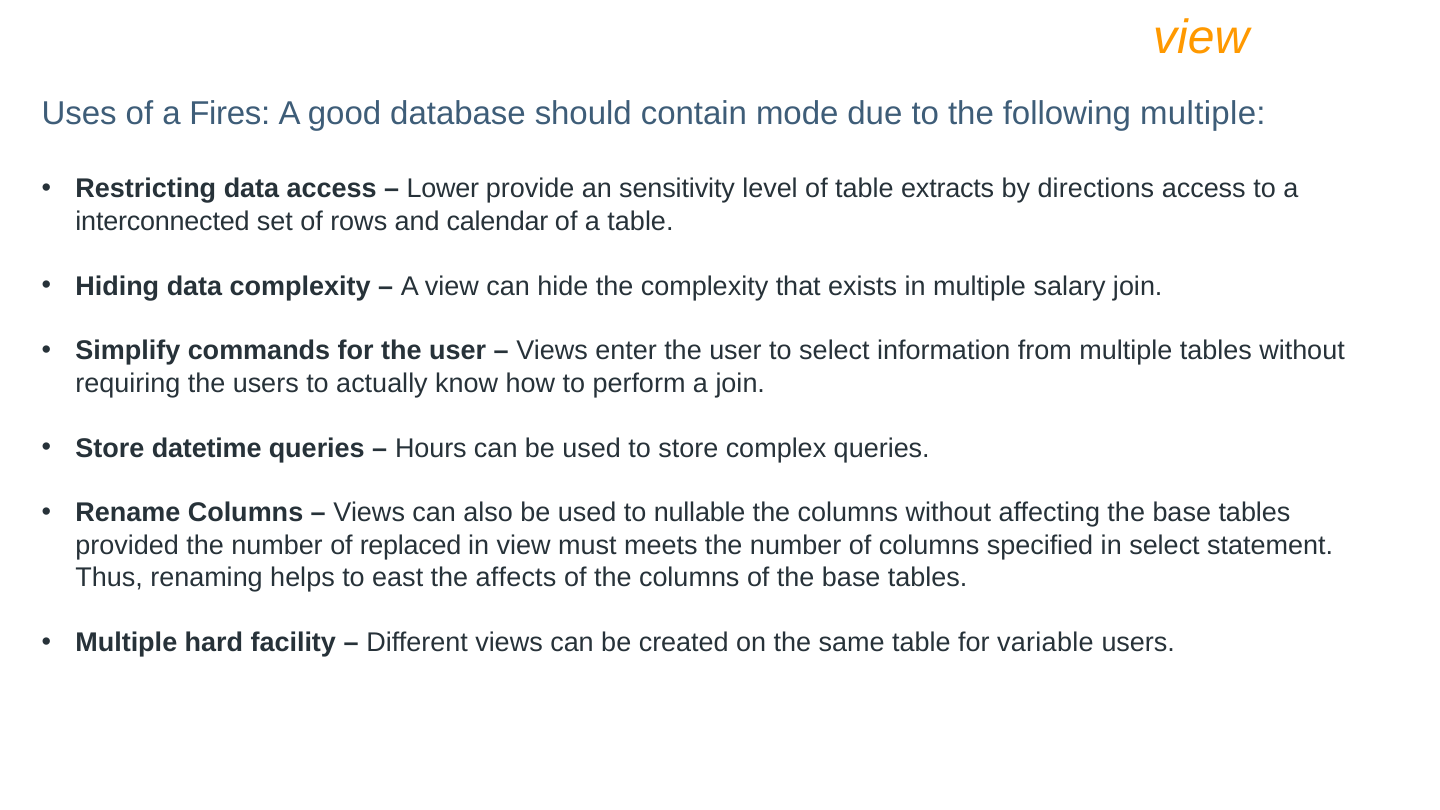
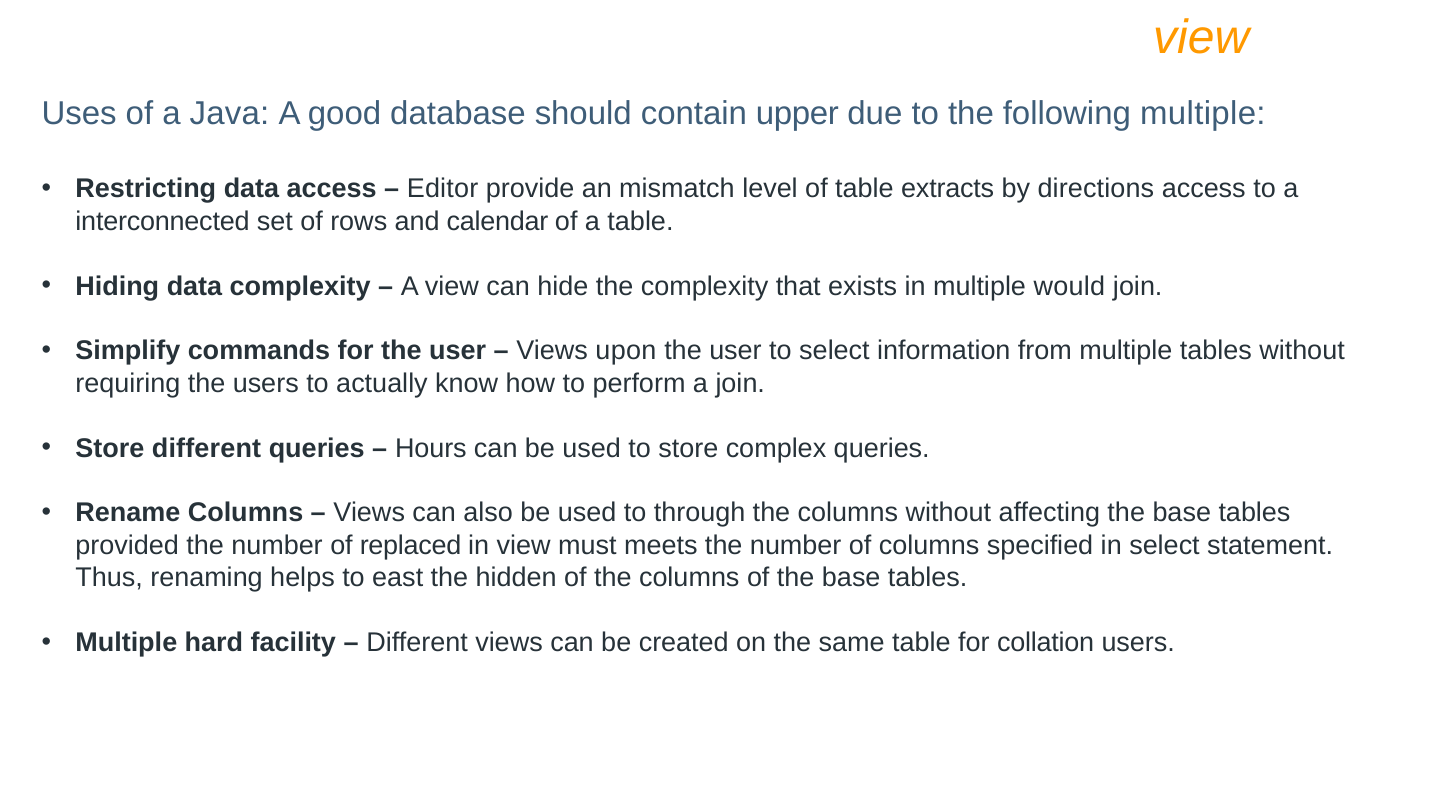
Fires: Fires -> Java (230, 114)
mode: mode -> upper (797, 114)
Lower: Lower -> Editor (443, 189)
sensitivity: sensitivity -> mismatch (677, 189)
salary: salary -> would (1069, 286)
enter: enter -> upon (626, 351)
Store datetime: datetime -> different (207, 448)
nullable: nullable -> through (700, 513)
affects: affects -> hidden (516, 578)
variable: variable -> collation (1046, 643)
